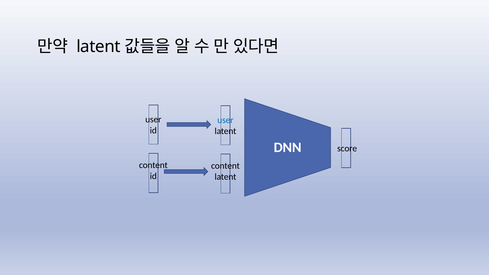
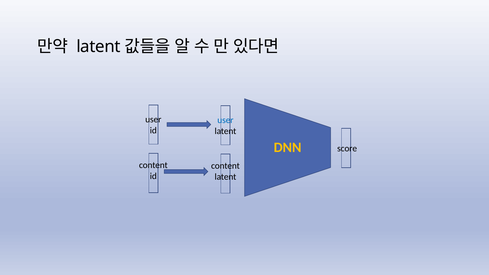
DNN colour: white -> yellow (288, 148)
